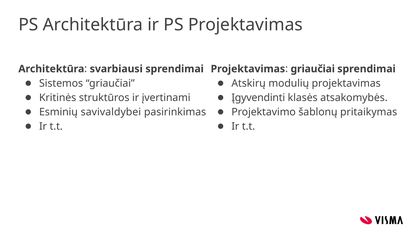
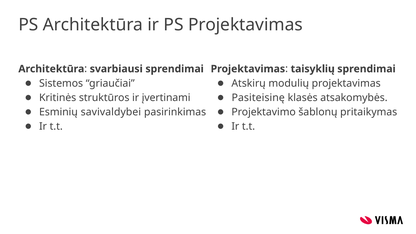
griaučiai: griaučiai -> taisyklių (313, 69)
Įgyvendinti: Įgyvendinti -> Pasiteisinę (258, 98)
